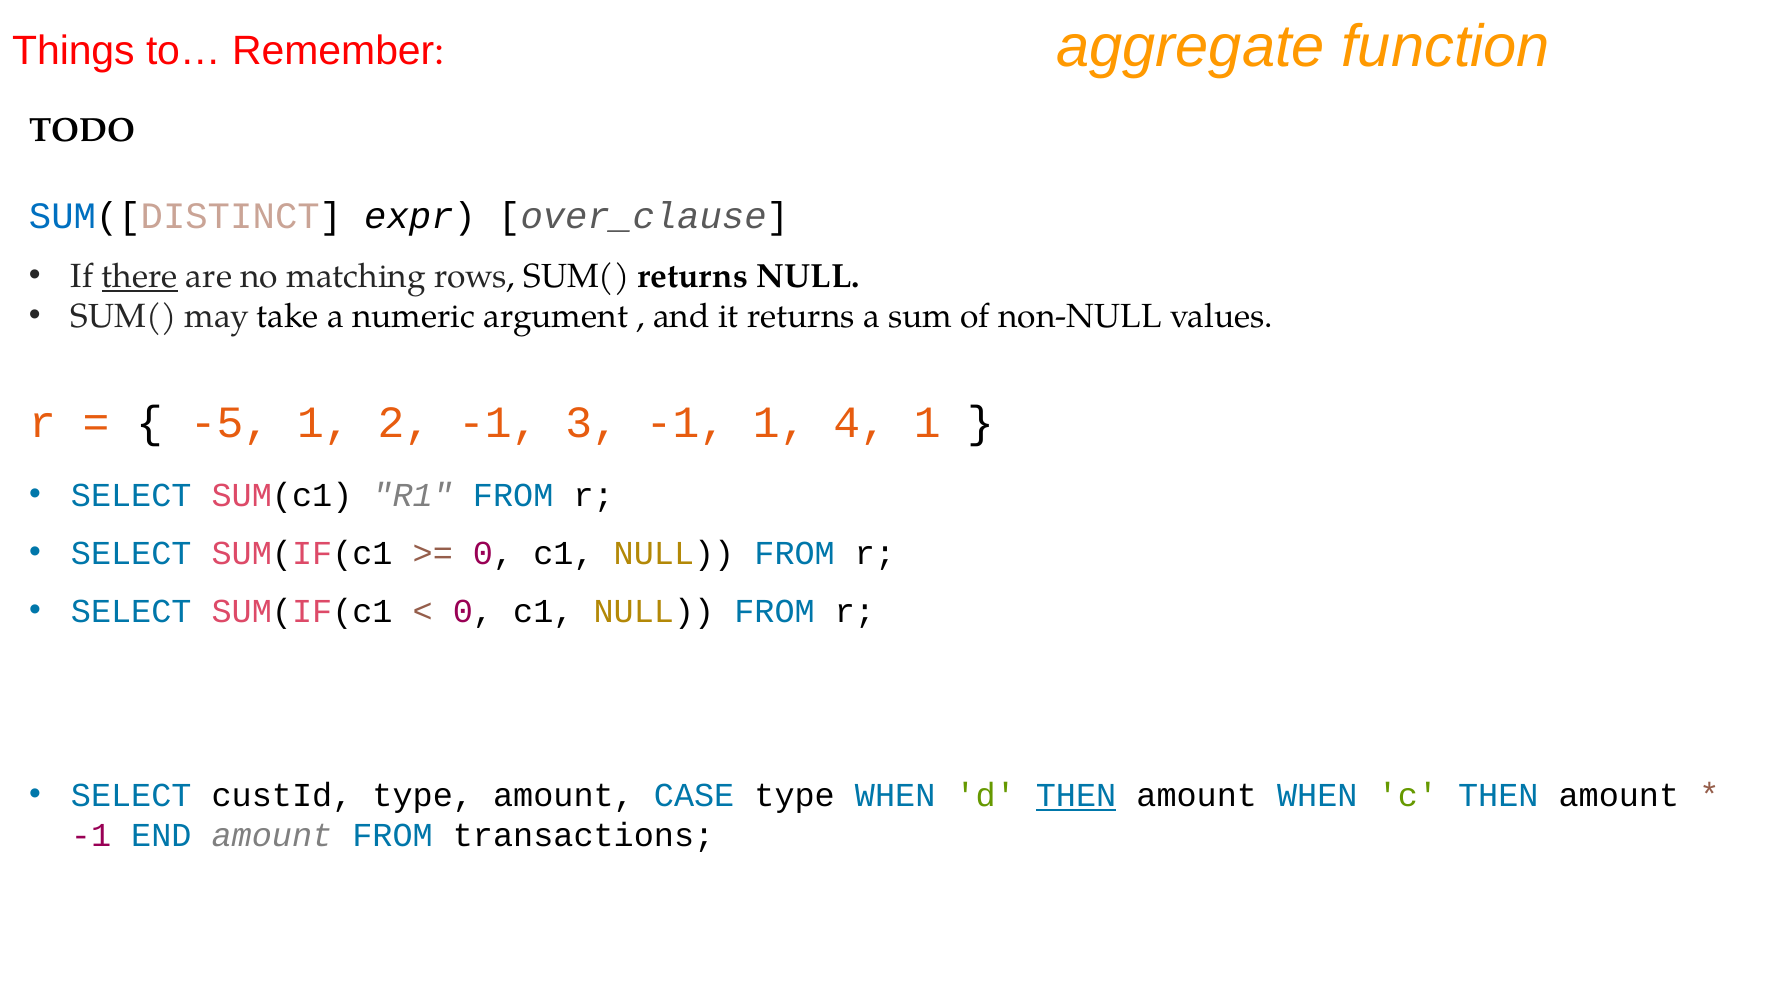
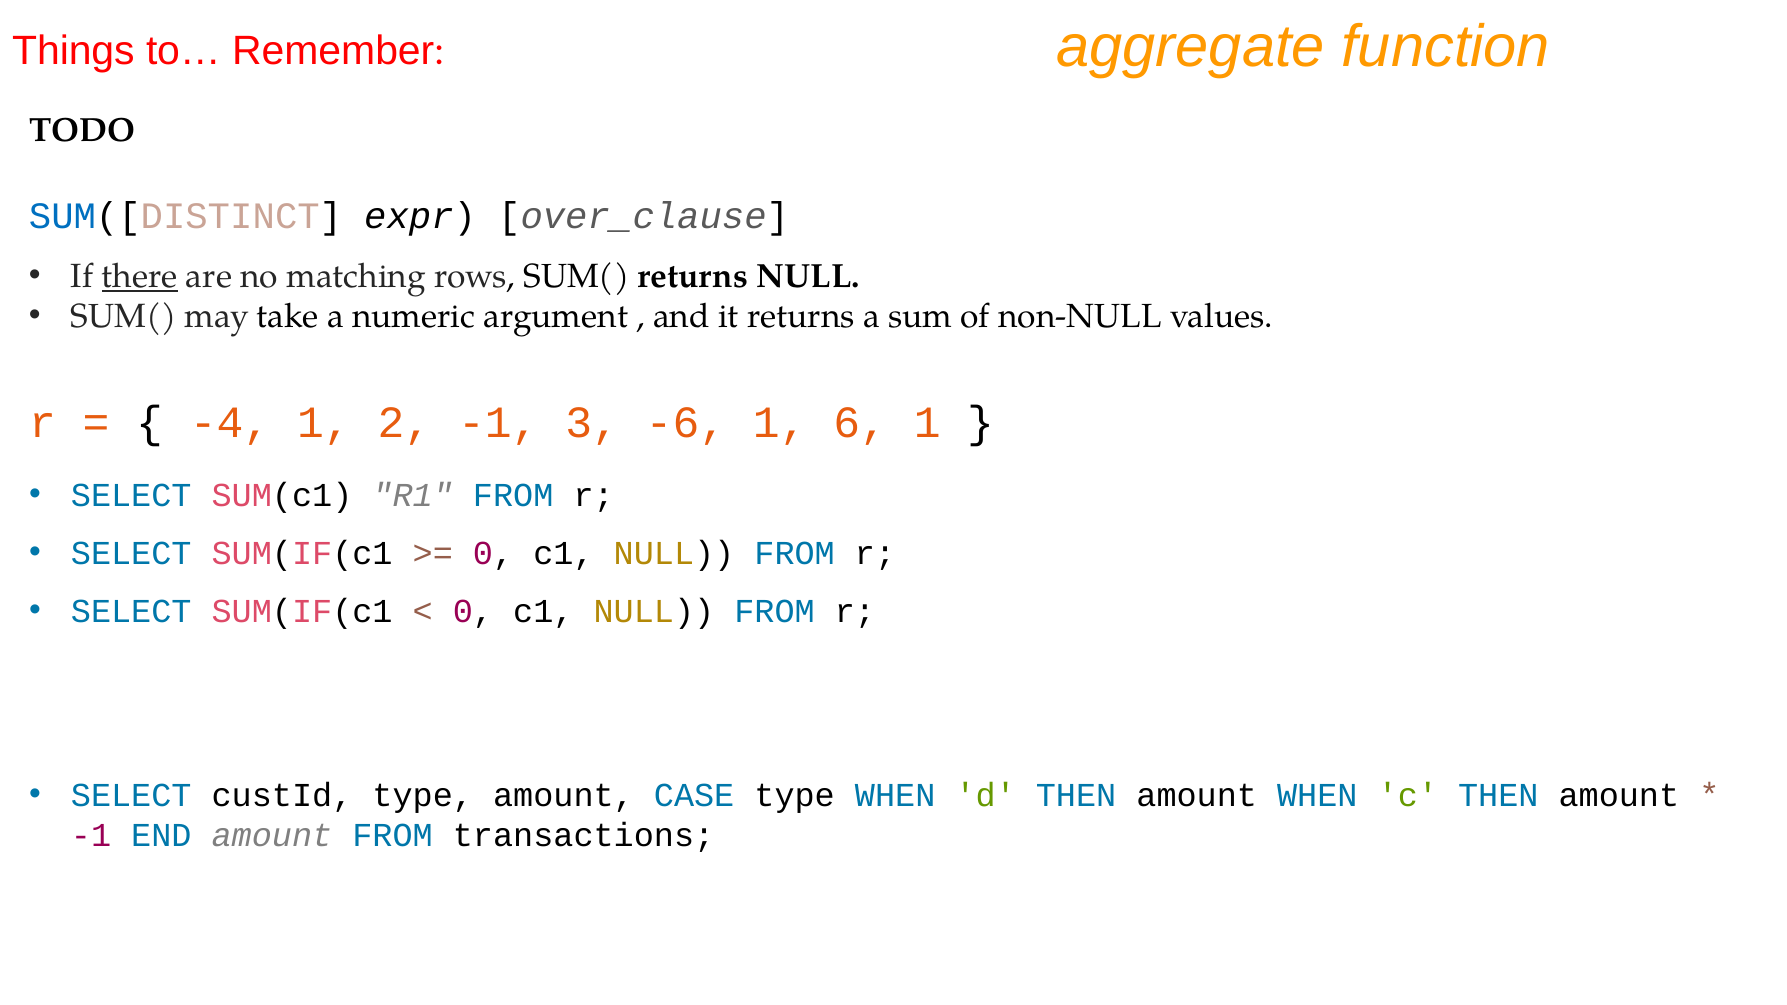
-5: -5 -> -4 (230, 423)
3 -1: -1 -> -6 (686, 423)
4: 4 -> 6 (860, 423)
THEN underline: present -> none (1076, 796)
